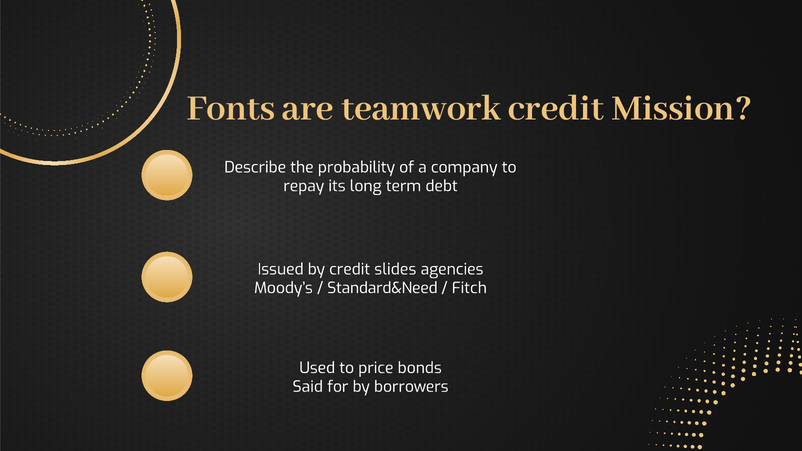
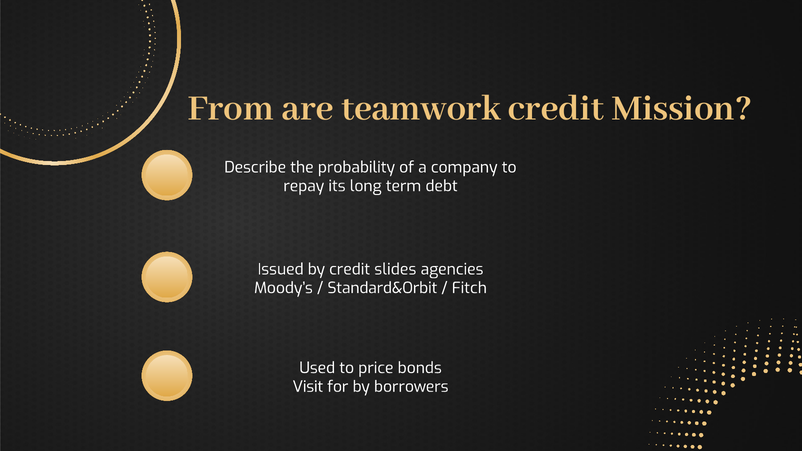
Fonts: Fonts -> From (231, 107)
Standard&Need: Standard&Need -> Standard&Orbit (382, 288)
Said: Said -> Visit (308, 387)
